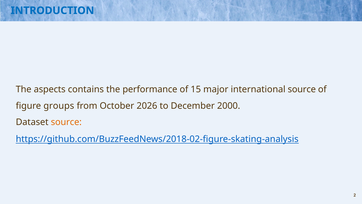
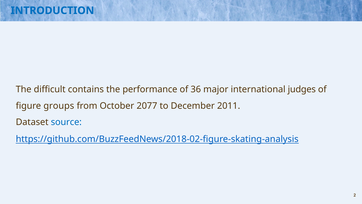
aspects: aspects -> difficult (50, 89)
15: 15 -> 36 (196, 89)
international source: source -> judges (302, 89)
2026: 2026 -> 2077 (147, 106)
2000: 2000 -> 2011 (229, 106)
source colour: orange -> blue (66, 122)
